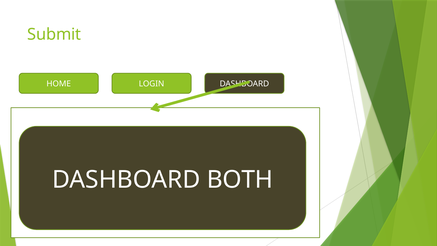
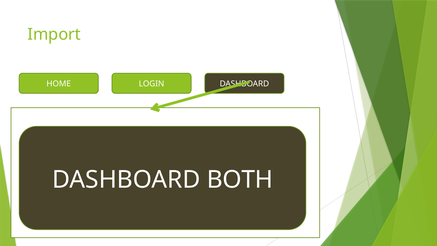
Submit: Submit -> Import (54, 34)
